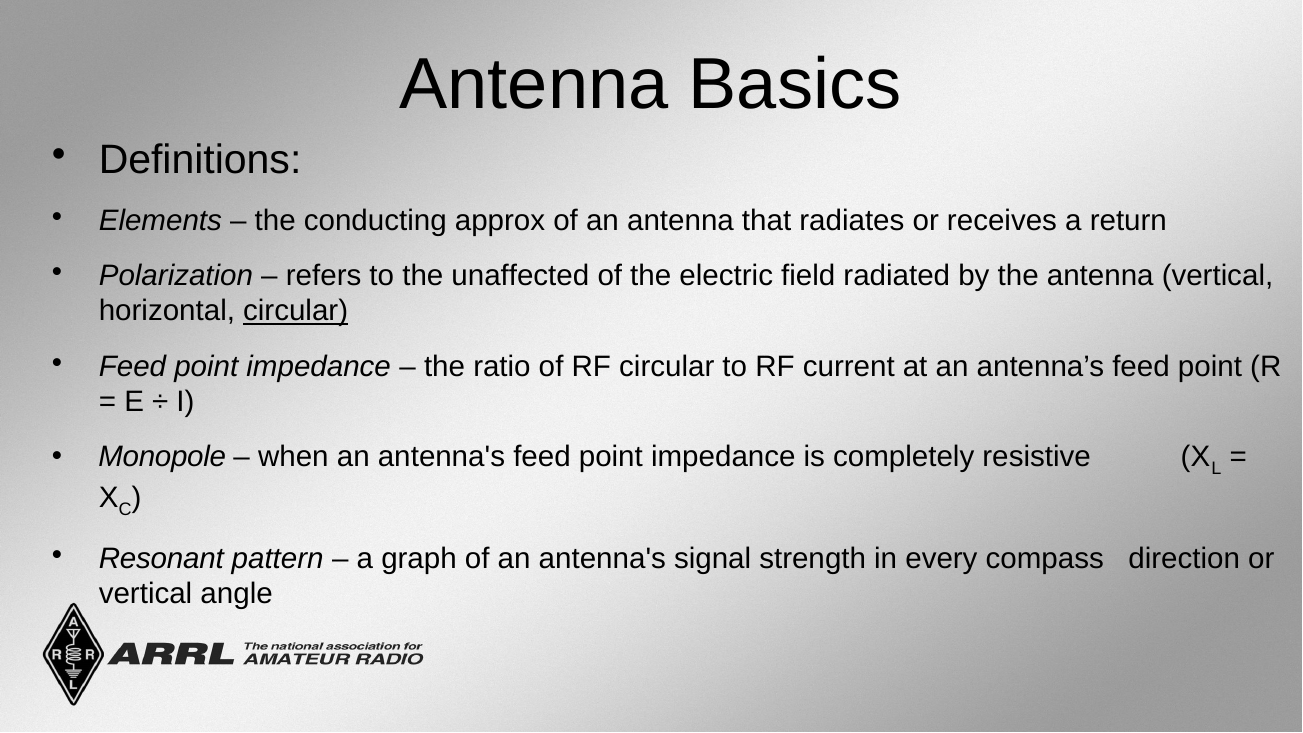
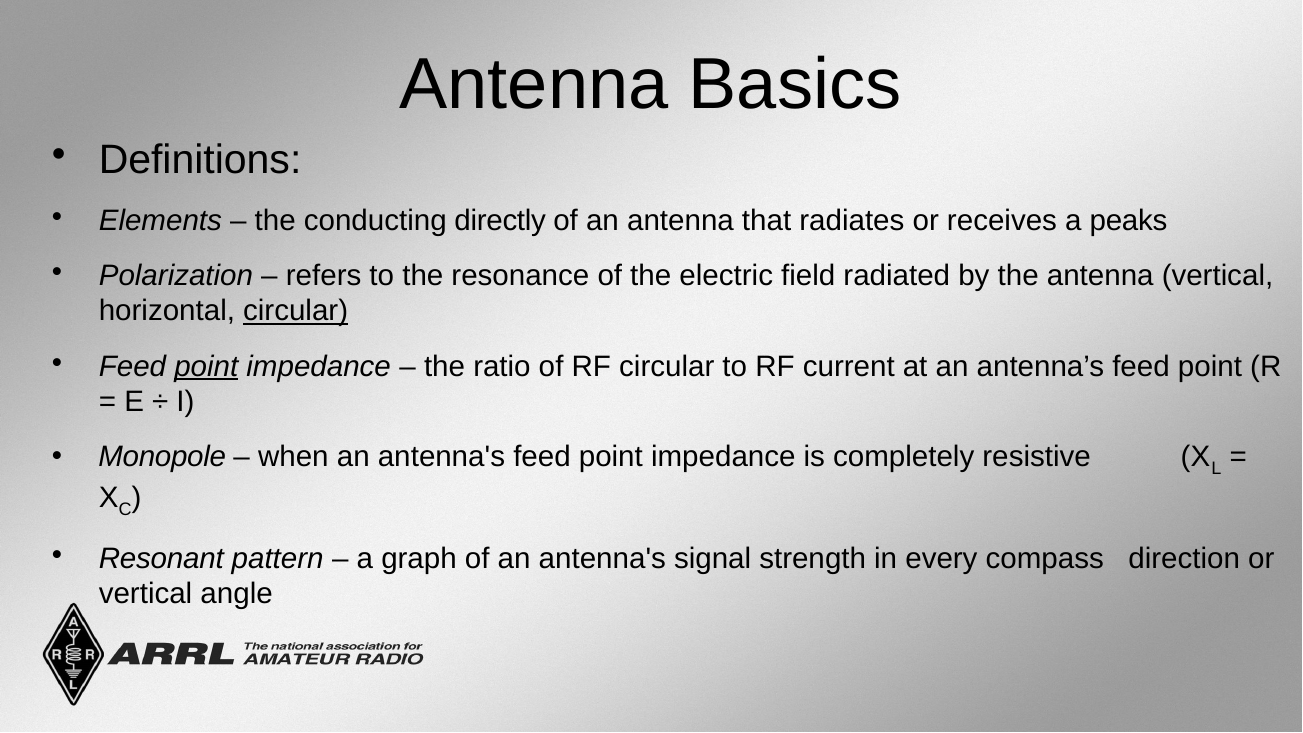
approx: approx -> directly (500, 221)
return: return -> peaks (1128, 221)
unaffected: unaffected -> resonance (520, 276)
point underline: none -> present (206, 366)
